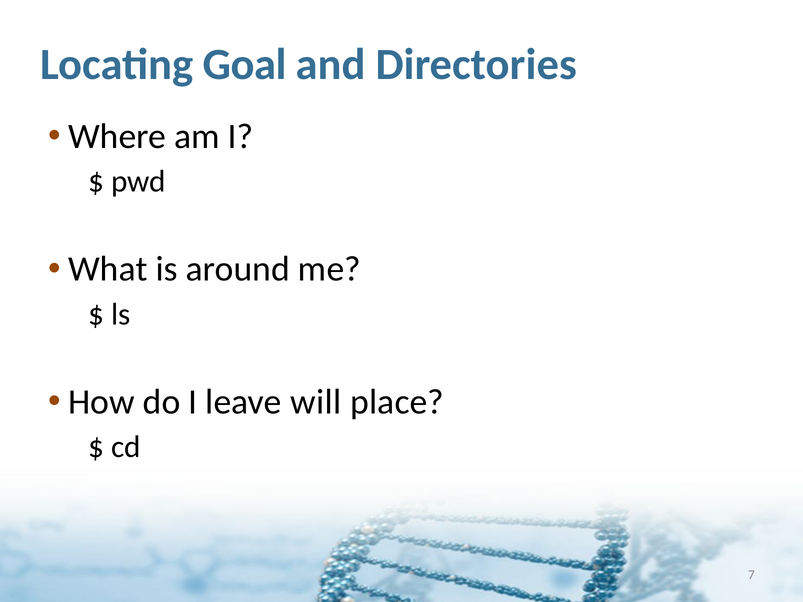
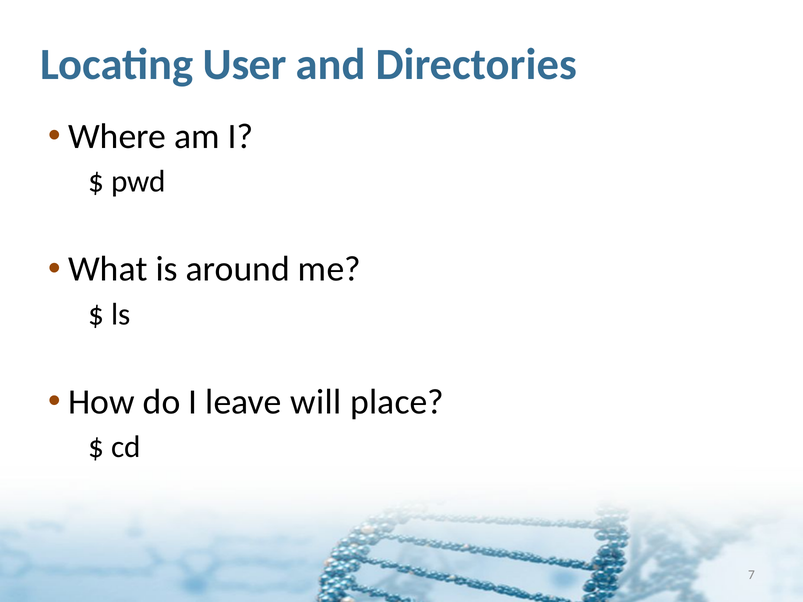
Goal: Goal -> User (245, 64)
